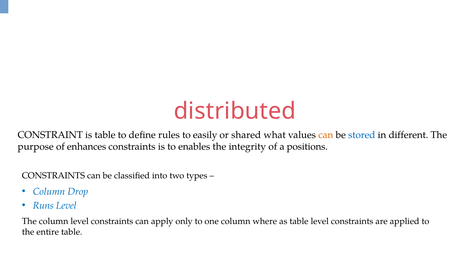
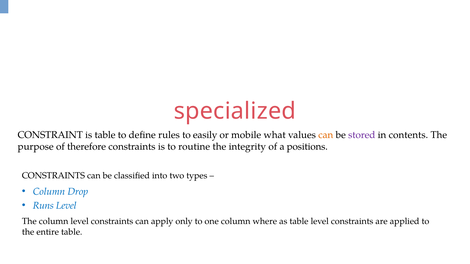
distributed: distributed -> specialized (235, 111)
shared: shared -> mobile (246, 135)
stored colour: blue -> purple (362, 135)
different: different -> contents (408, 135)
enhances: enhances -> therefore (87, 147)
enables: enables -> routine (194, 147)
